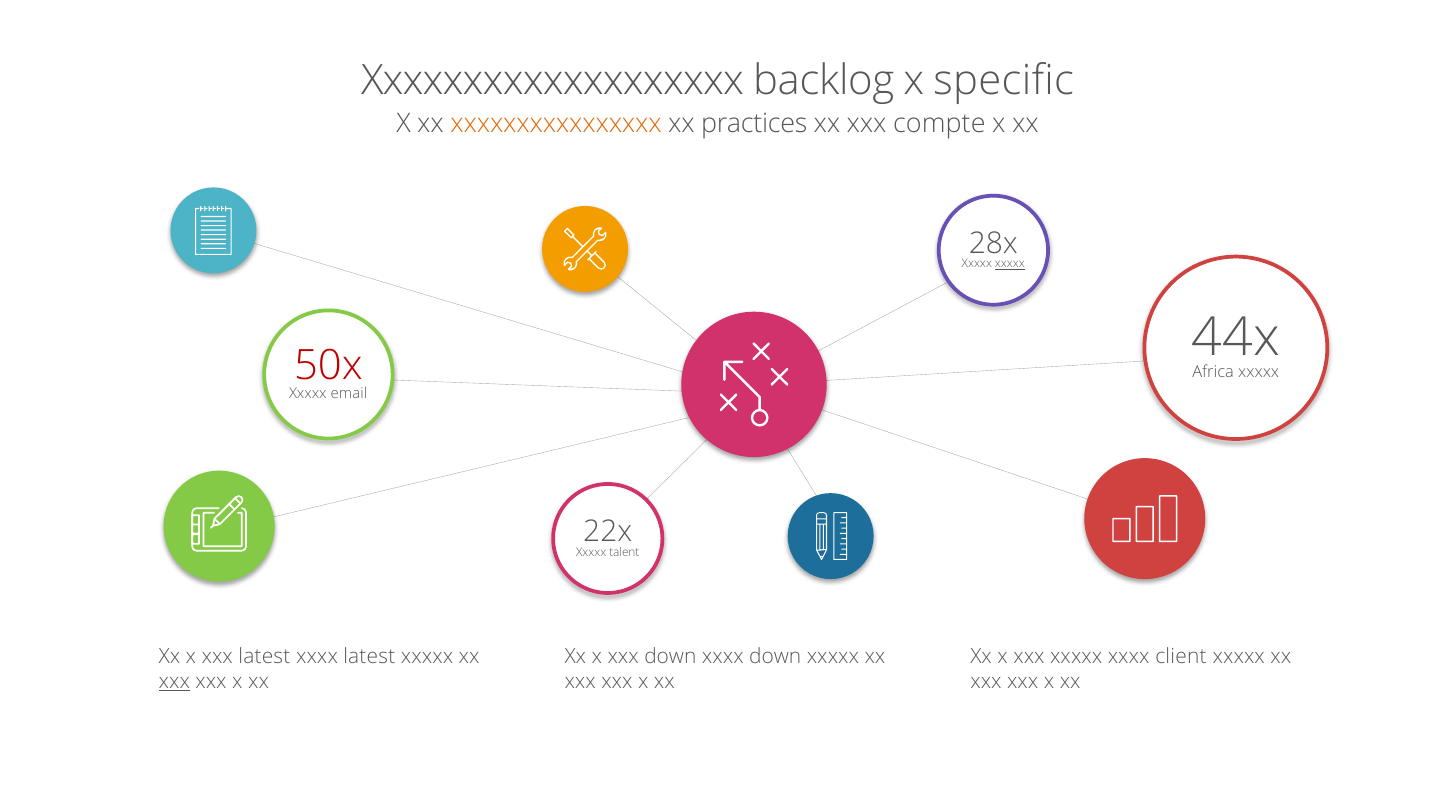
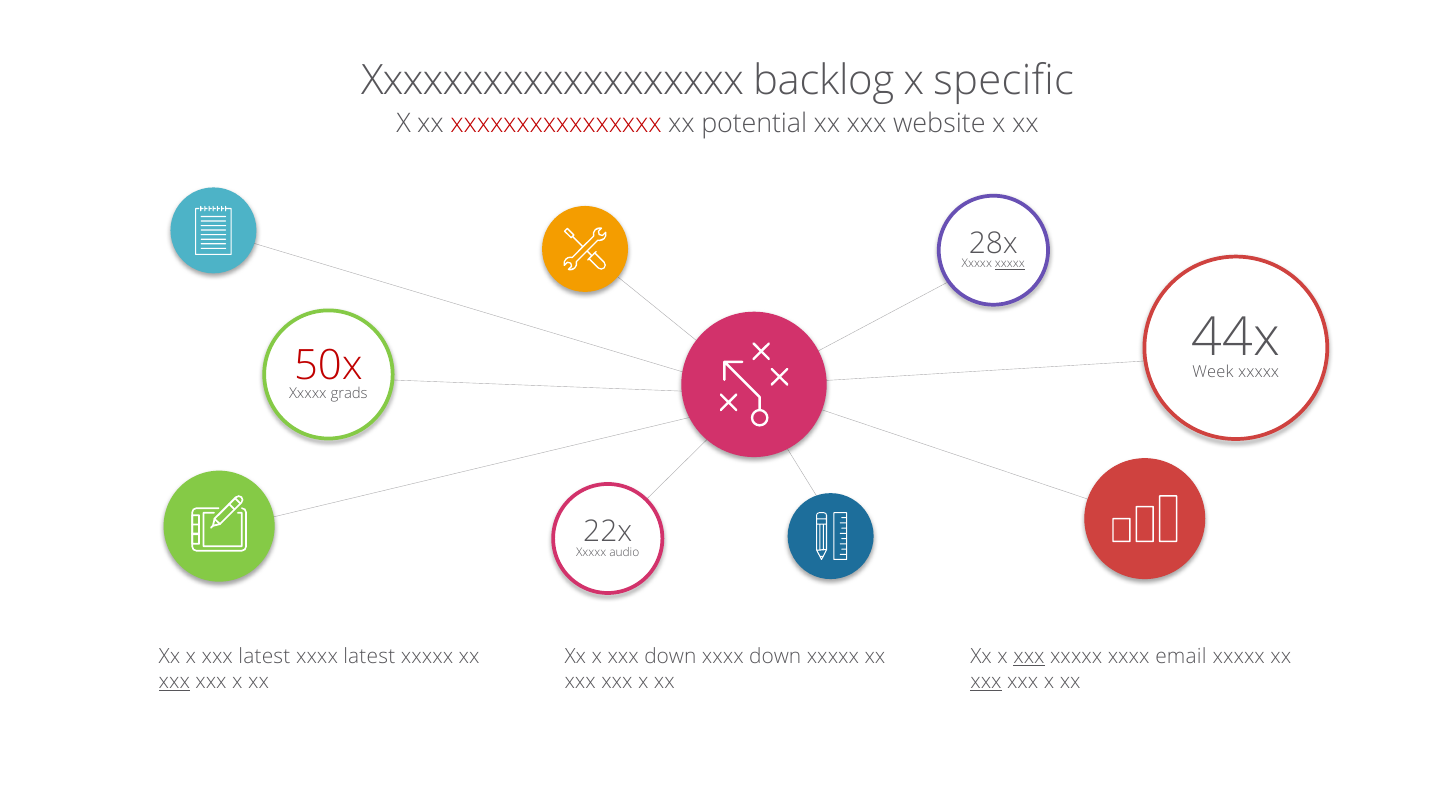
xxxxxxxxxxxxxxxx colour: orange -> red (556, 123)
practices: practices -> potential (754, 123)
compte: compte -> website (939, 123)
Africa: Africa -> Week (1213, 373)
email: email -> grads (349, 394)
talent: talent -> audio (624, 552)
xxx underline: none -> present (1029, 657)
client: client -> email (1181, 657)
xxx underline: none -> present (986, 682)
